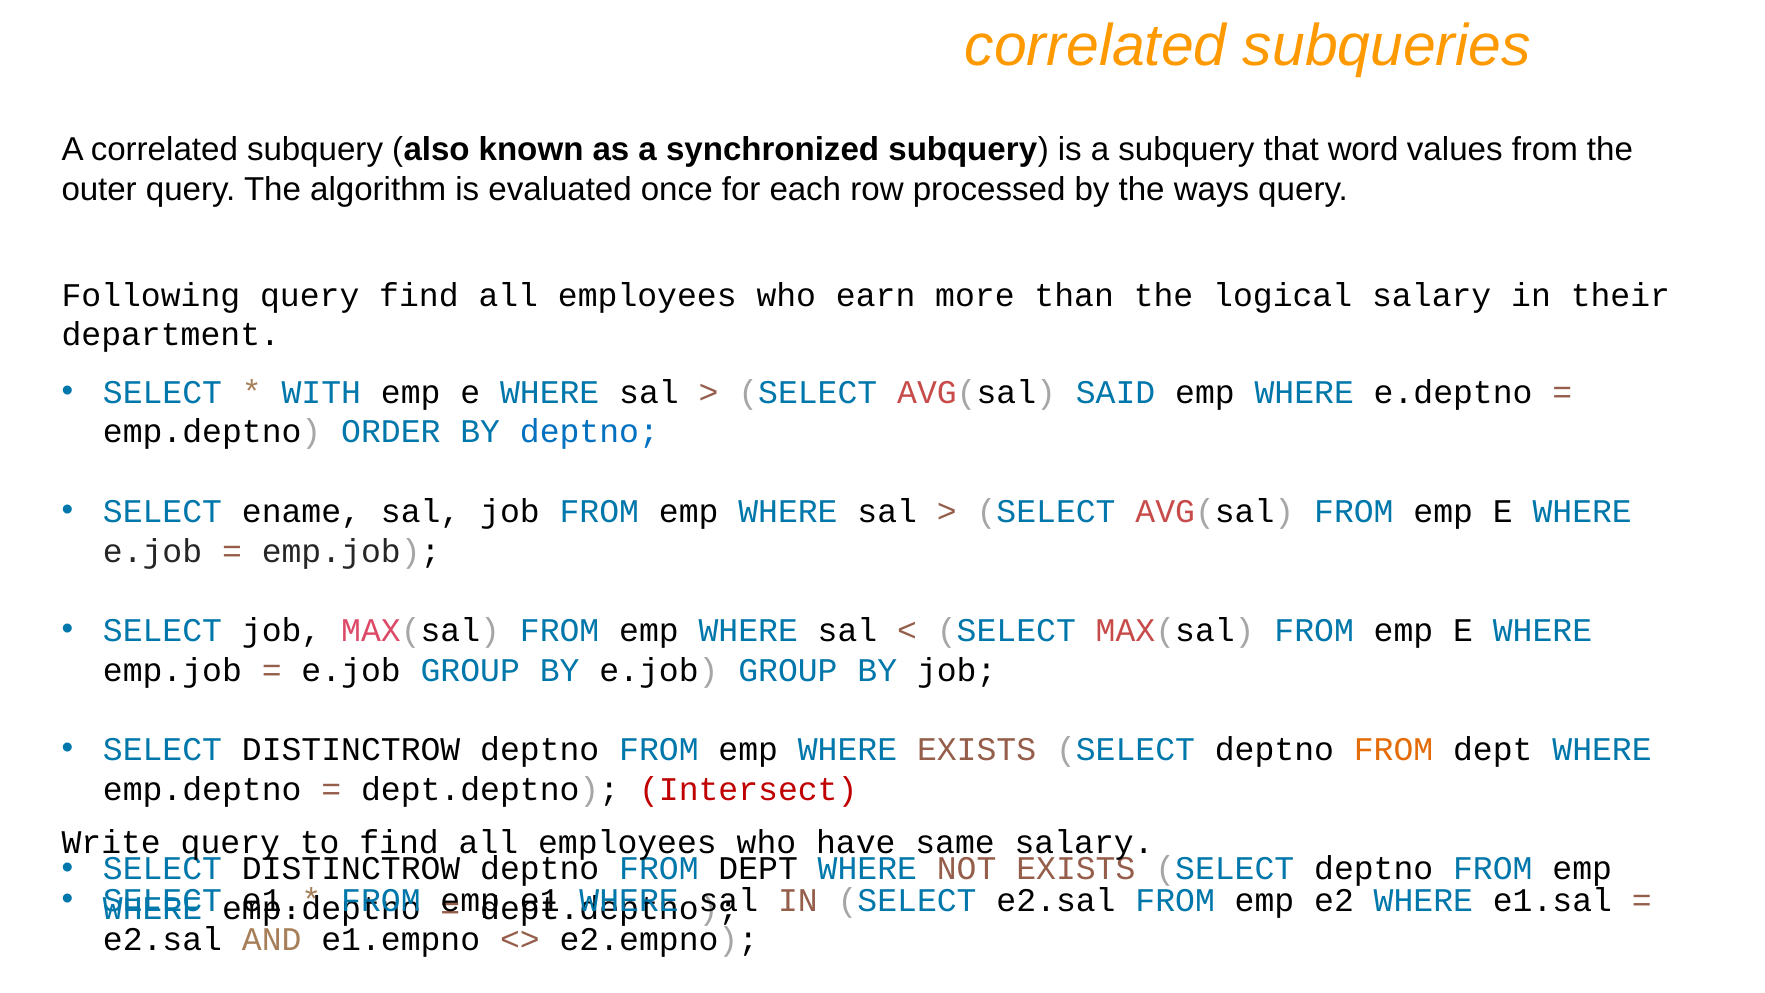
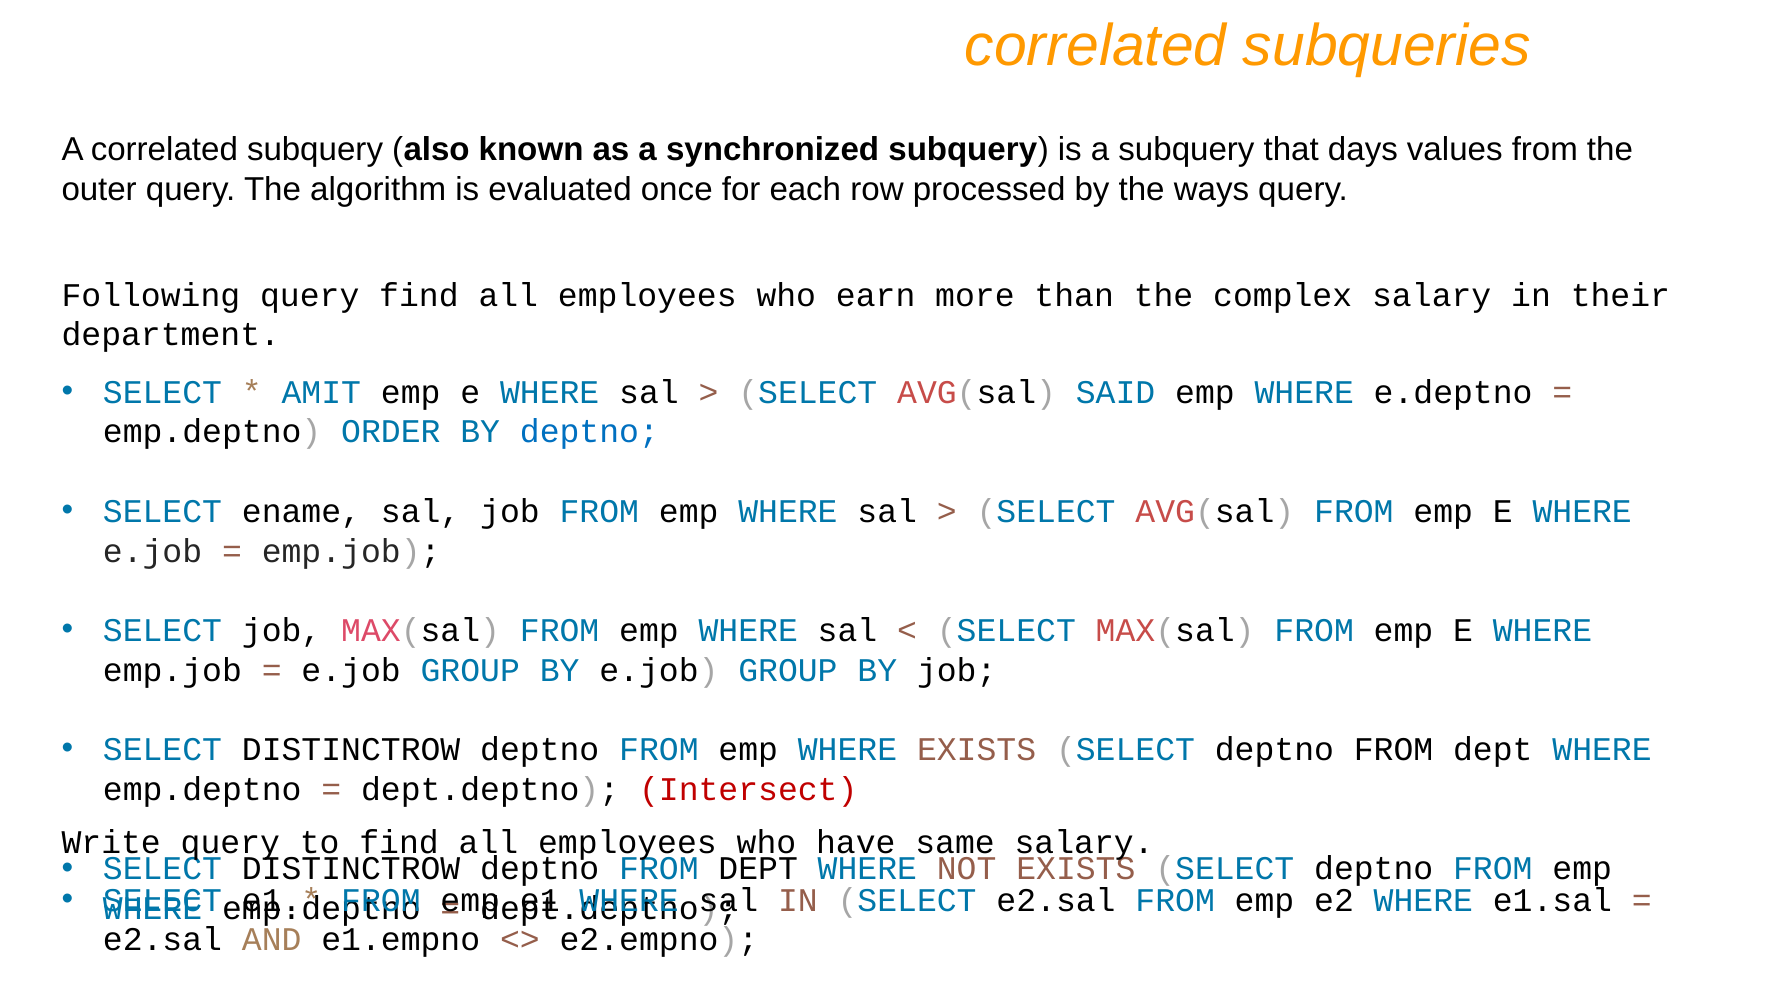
word: word -> days (1363, 150)
logical: logical -> complex (1283, 295)
WITH: WITH -> AMIT (321, 392)
FROM colour: orange -> black (1394, 750)
